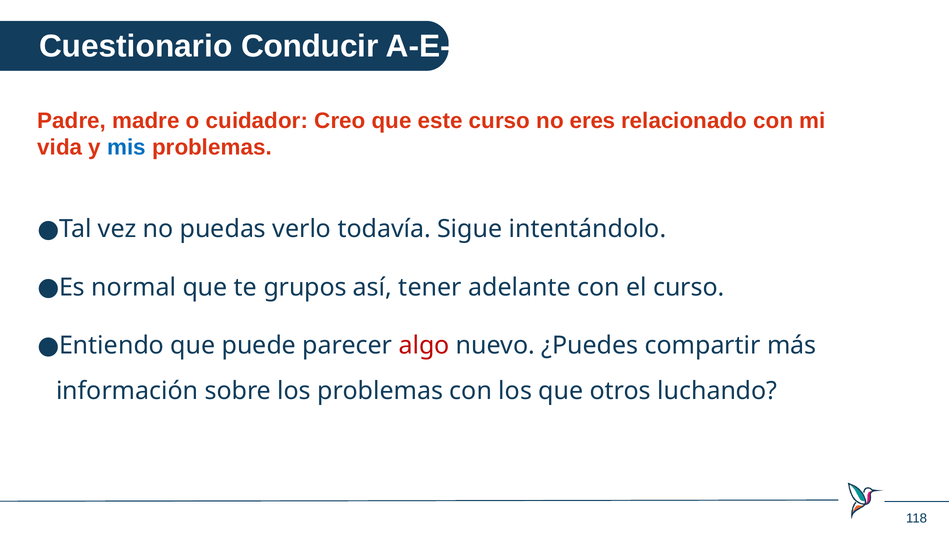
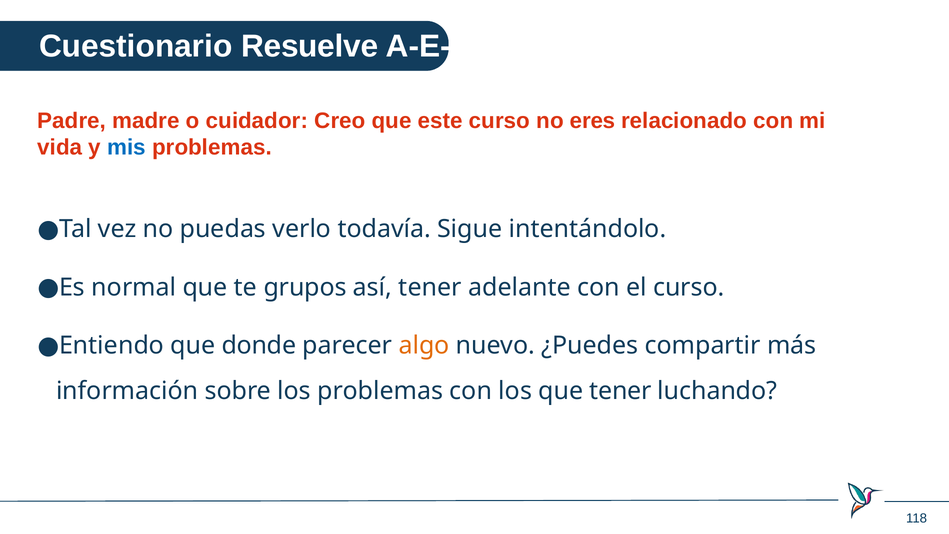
Conducir: Conducir -> Resuelve (310, 46)
puede: puede -> donde (259, 346)
algo colour: red -> orange (424, 346)
que otros: otros -> tener (620, 391)
